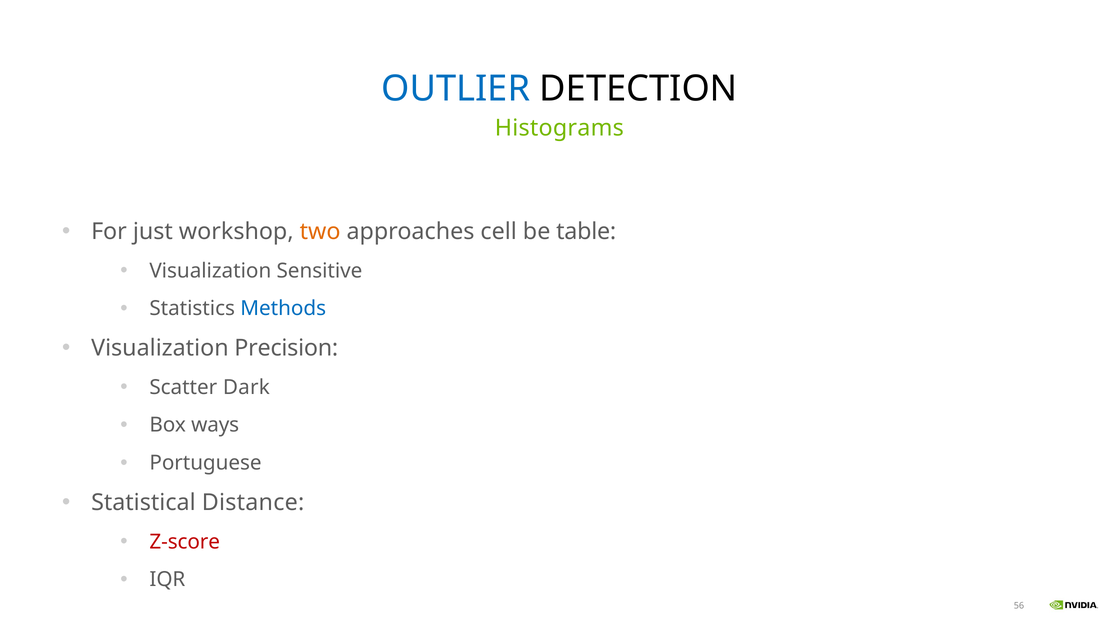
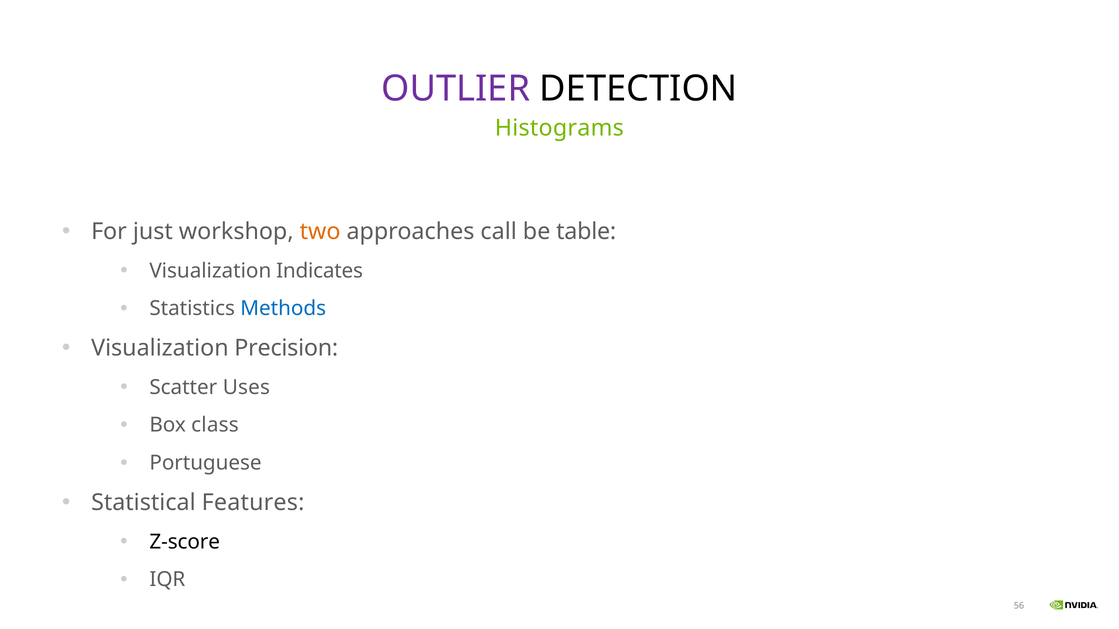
OUTLIER colour: blue -> purple (456, 89)
cell: cell -> call (499, 232)
Sensitive: Sensitive -> Indicates (320, 271)
Dark: Dark -> Uses (246, 388)
ways: ways -> class (215, 425)
Distance: Distance -> Features (253, 503)
Z-score colour: red -> black (185, 542)
